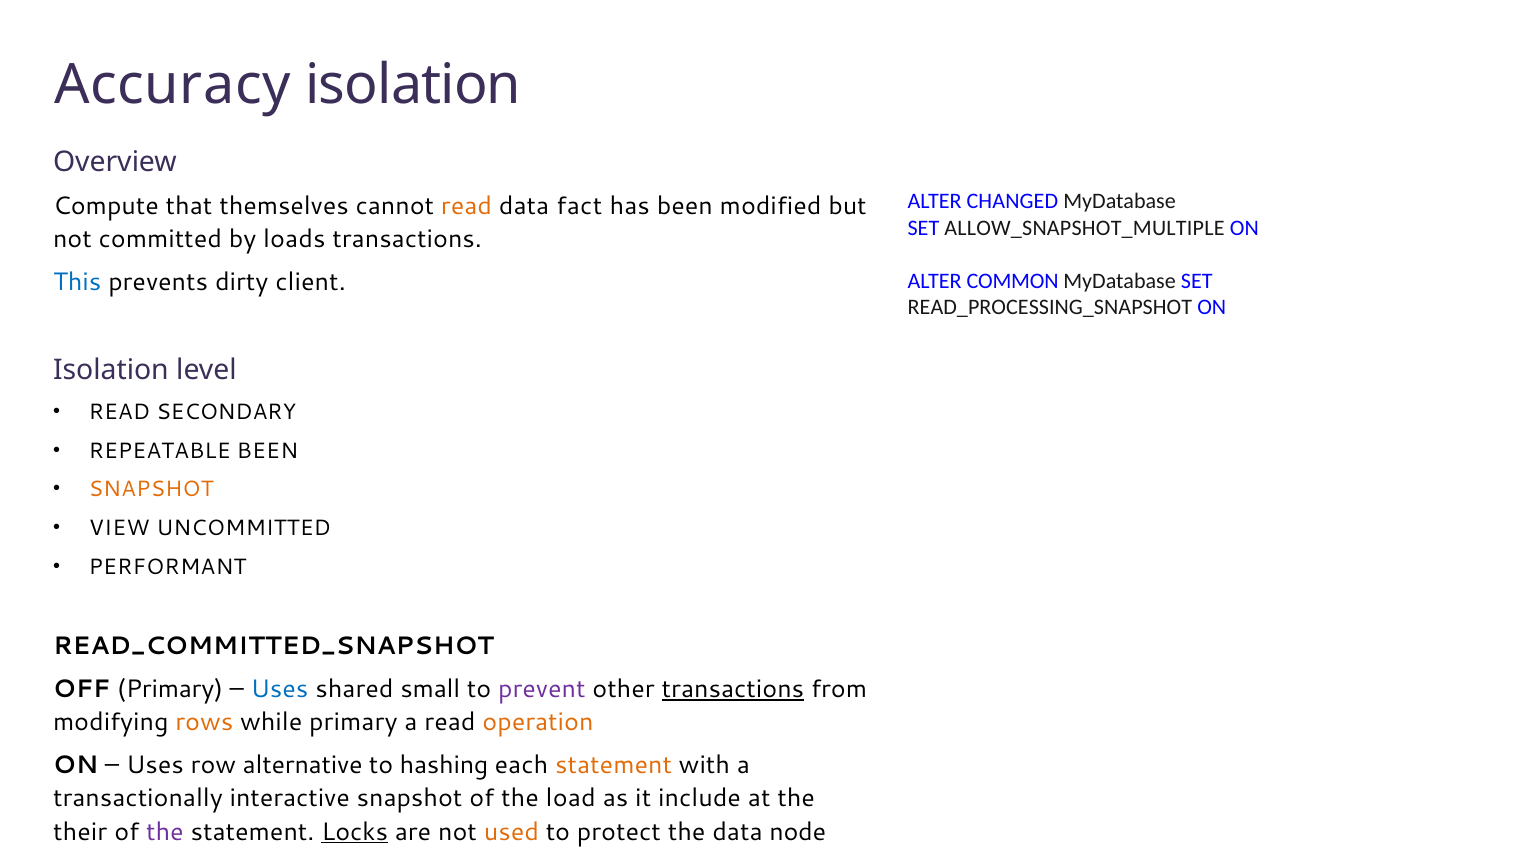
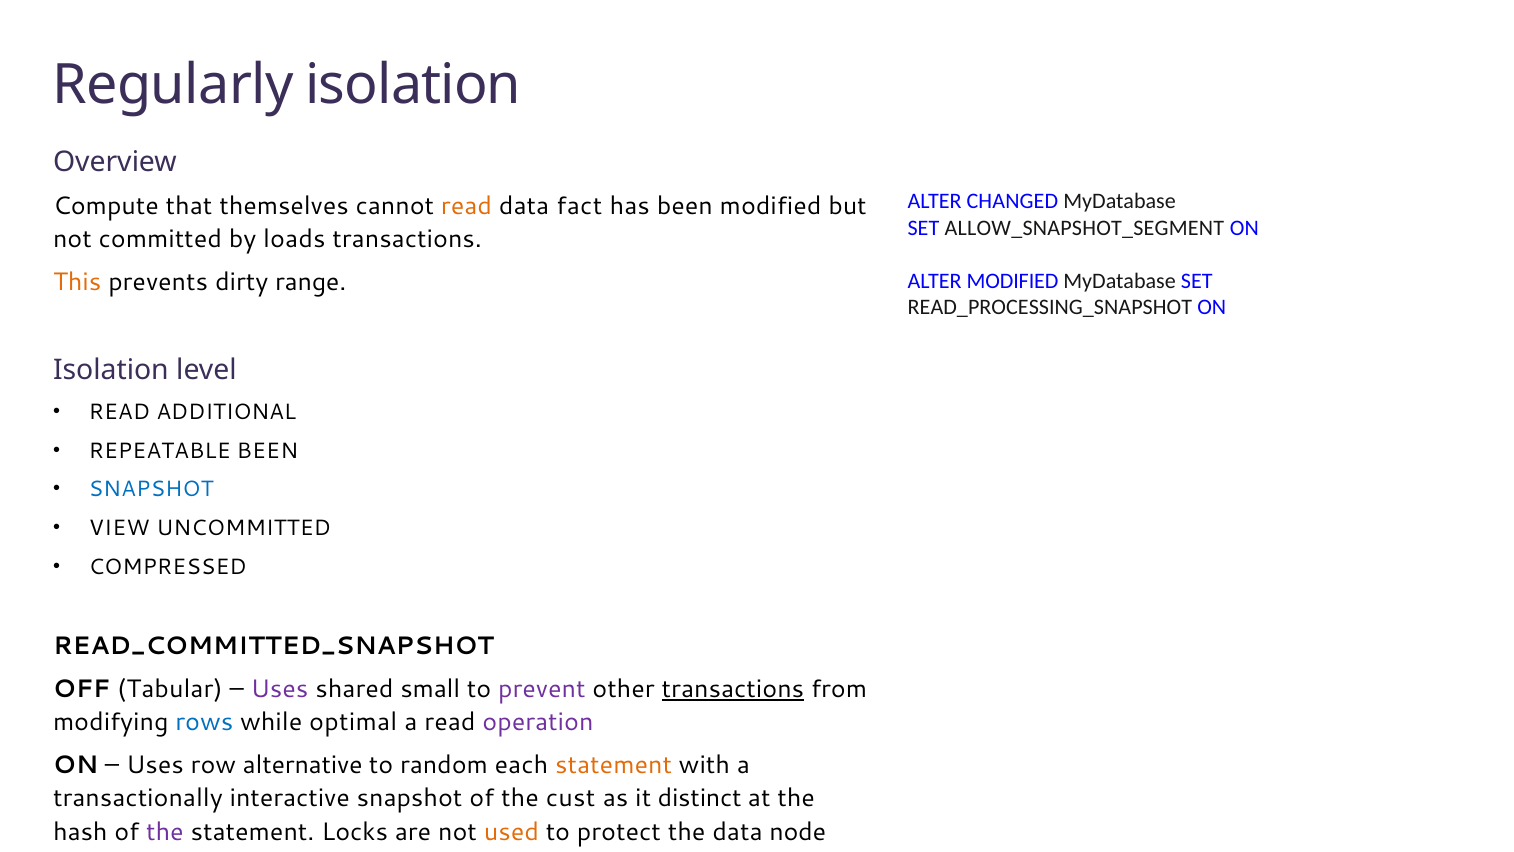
Accuracy: Accuracy -> Regularly (173, 85)
ALLOW_SNAPSHOT_MULTIPLE: ALLOW_SNAPSHOT_MULTIPLE -> ALLOW_SNAPSHOT_SEGMENT (1084, 228)
ALTER COMMON: COMMON -> MODIFIED (1013, 281)
This colour: blue -> orange (77, 282)
client: client -> range (311, 282)
SECONDARY: SECONDARY -> ADDITIONAL (226, 412)
SNAPSHOT colour: orange -> blue (151, 489)
PERFORMANT: PERFORMANT -> COMPRESSED (168, 566)
OFF Primary: Primary -> Tabular (170, 689)
Uses colour: blue -> purple (280, 689)
rows colour: orange -> blue (204, 722)
while primary: primary -> optimal (353, 722)
operation colour: orange -> purple (538, 722)
hashing: hashing -> random (444, 765)
load: load -> cust (571, 798)
include: include -> distinct (700, 798)
their: their -> hash (80, 831)
Locks underline: present -> none (355, 831)
